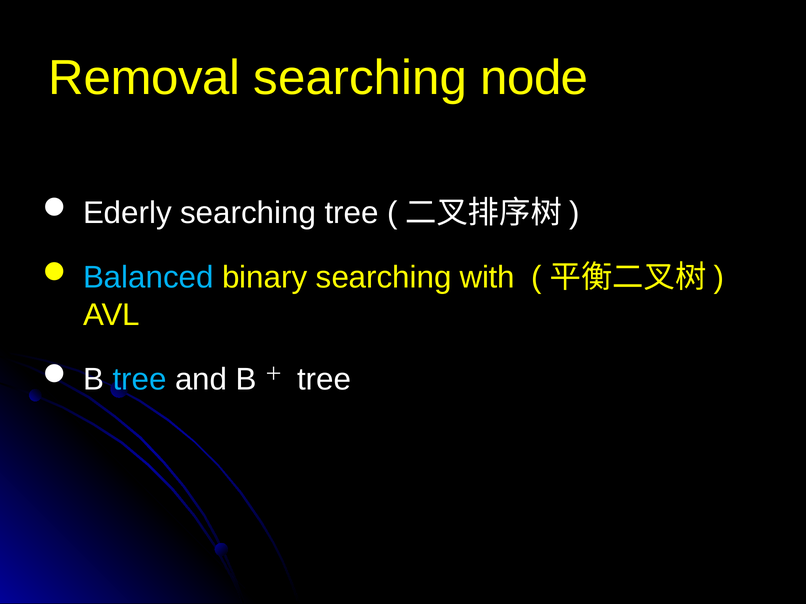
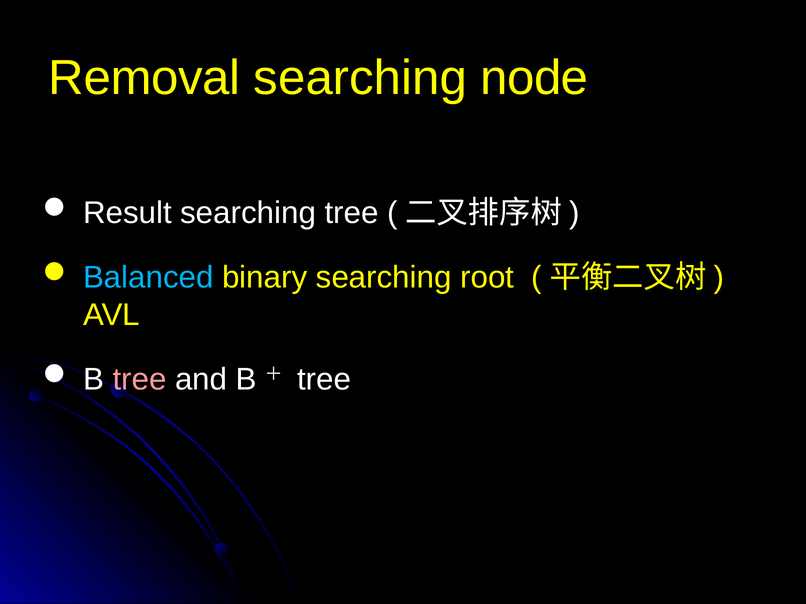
Ederly: Ederly -> Result (127, 213)
with: with -> root (487, 277)
tree colour: light blue -> pink (140, 380)
